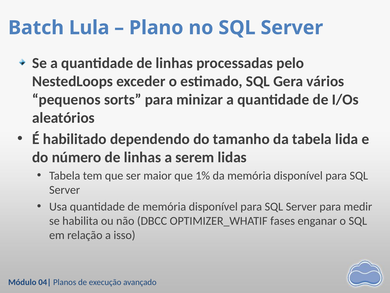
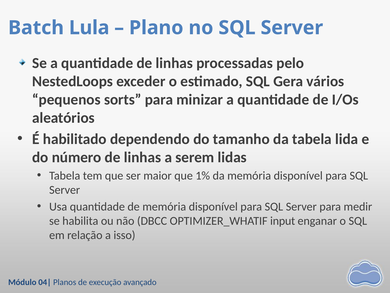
fases: fases -> input (283, 221)
